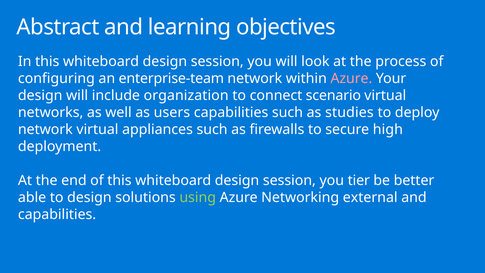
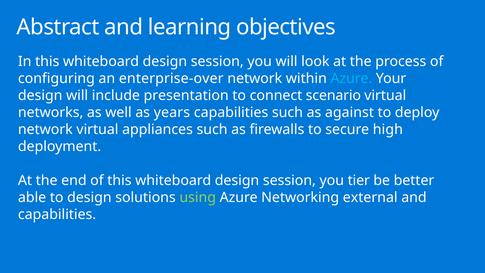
enterprise-team: enterprise-team -> enterprise-over (171, 78)
Azure colour: pink -> light blue (351, 78)
organization: organization -> presentation (186, 95)
users: users -> years (172, 112)
studies: studies -> against (349, 112)
